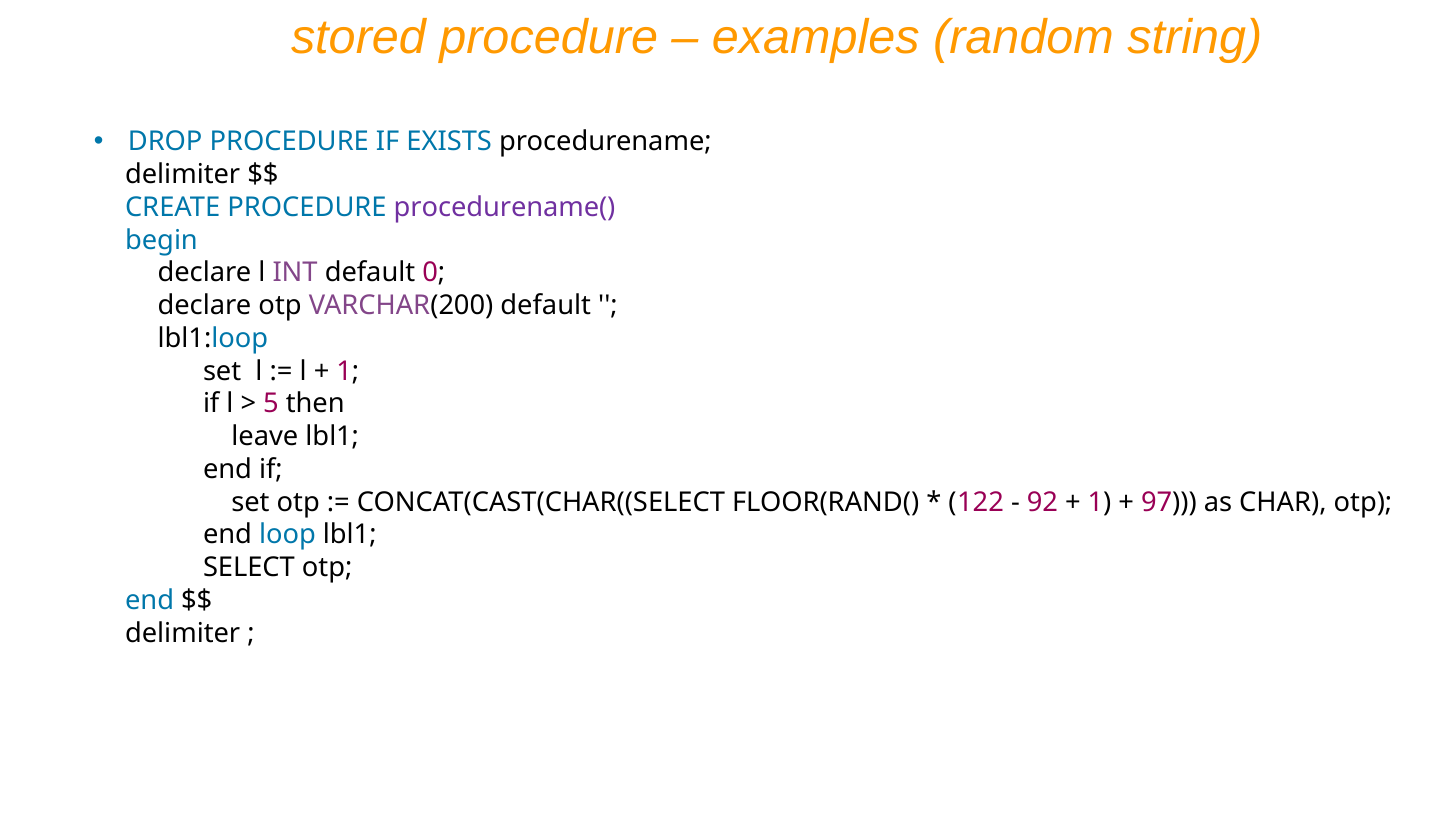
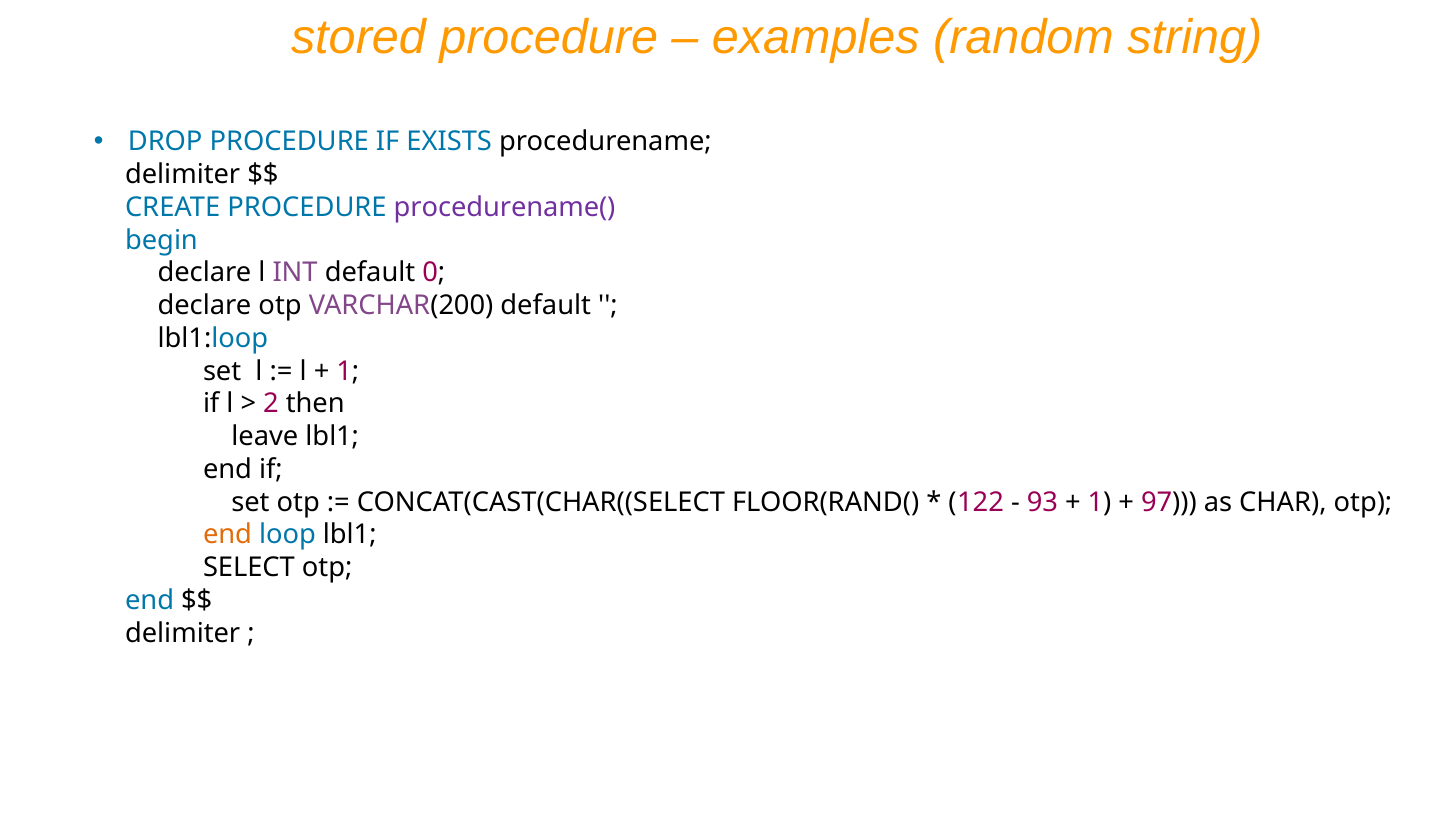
5: 5 -> 2 (271, 404)
92: 92 -> 93 (1042, 502)
end colour: black -> orange (228, 535)
